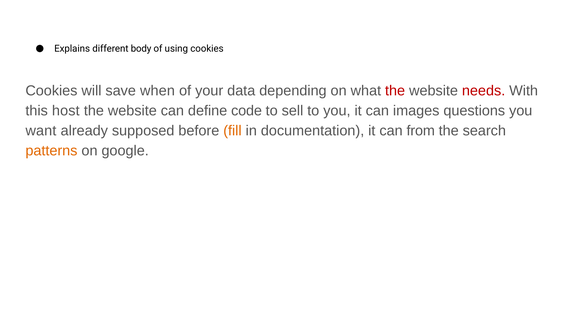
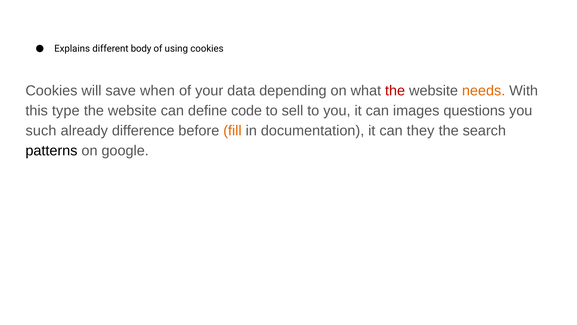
needs colour: red -> orange (484, 91)
host: host -> type (66, 111)
want: want -> such (41, 131)
supposed: supposed -> difference (143, 131)
from: from -> they (421, 131)
patterns colour: orange -> black (51, 150)
